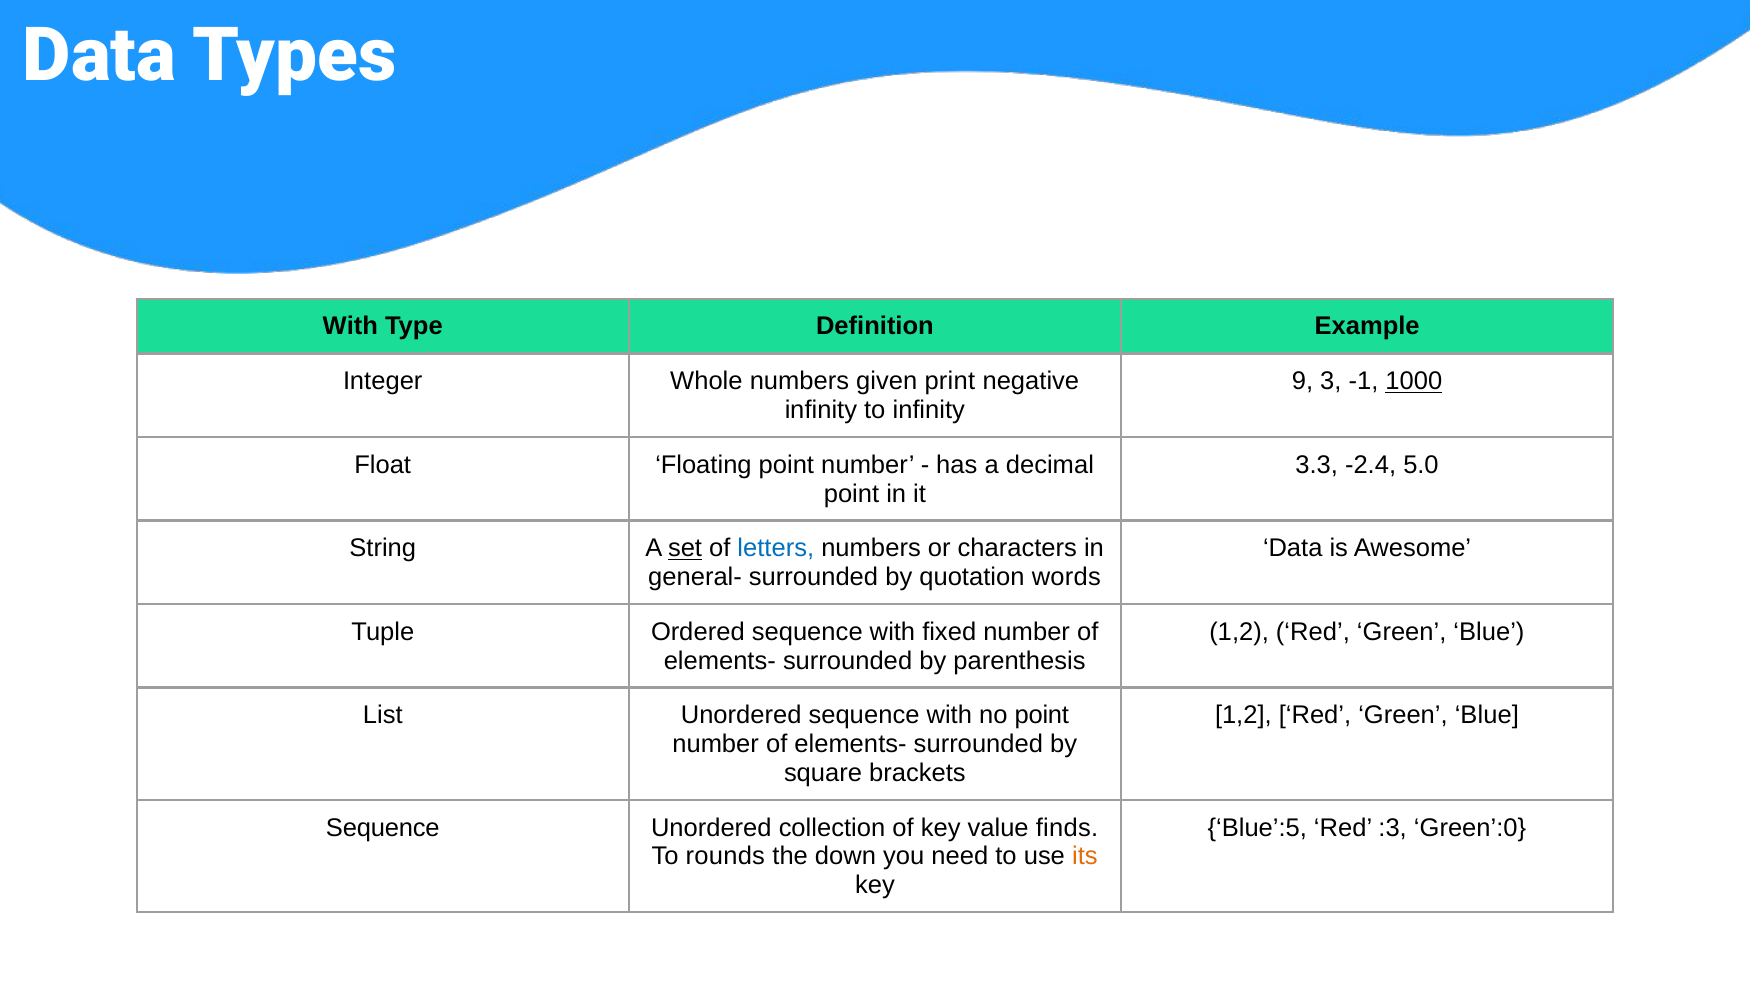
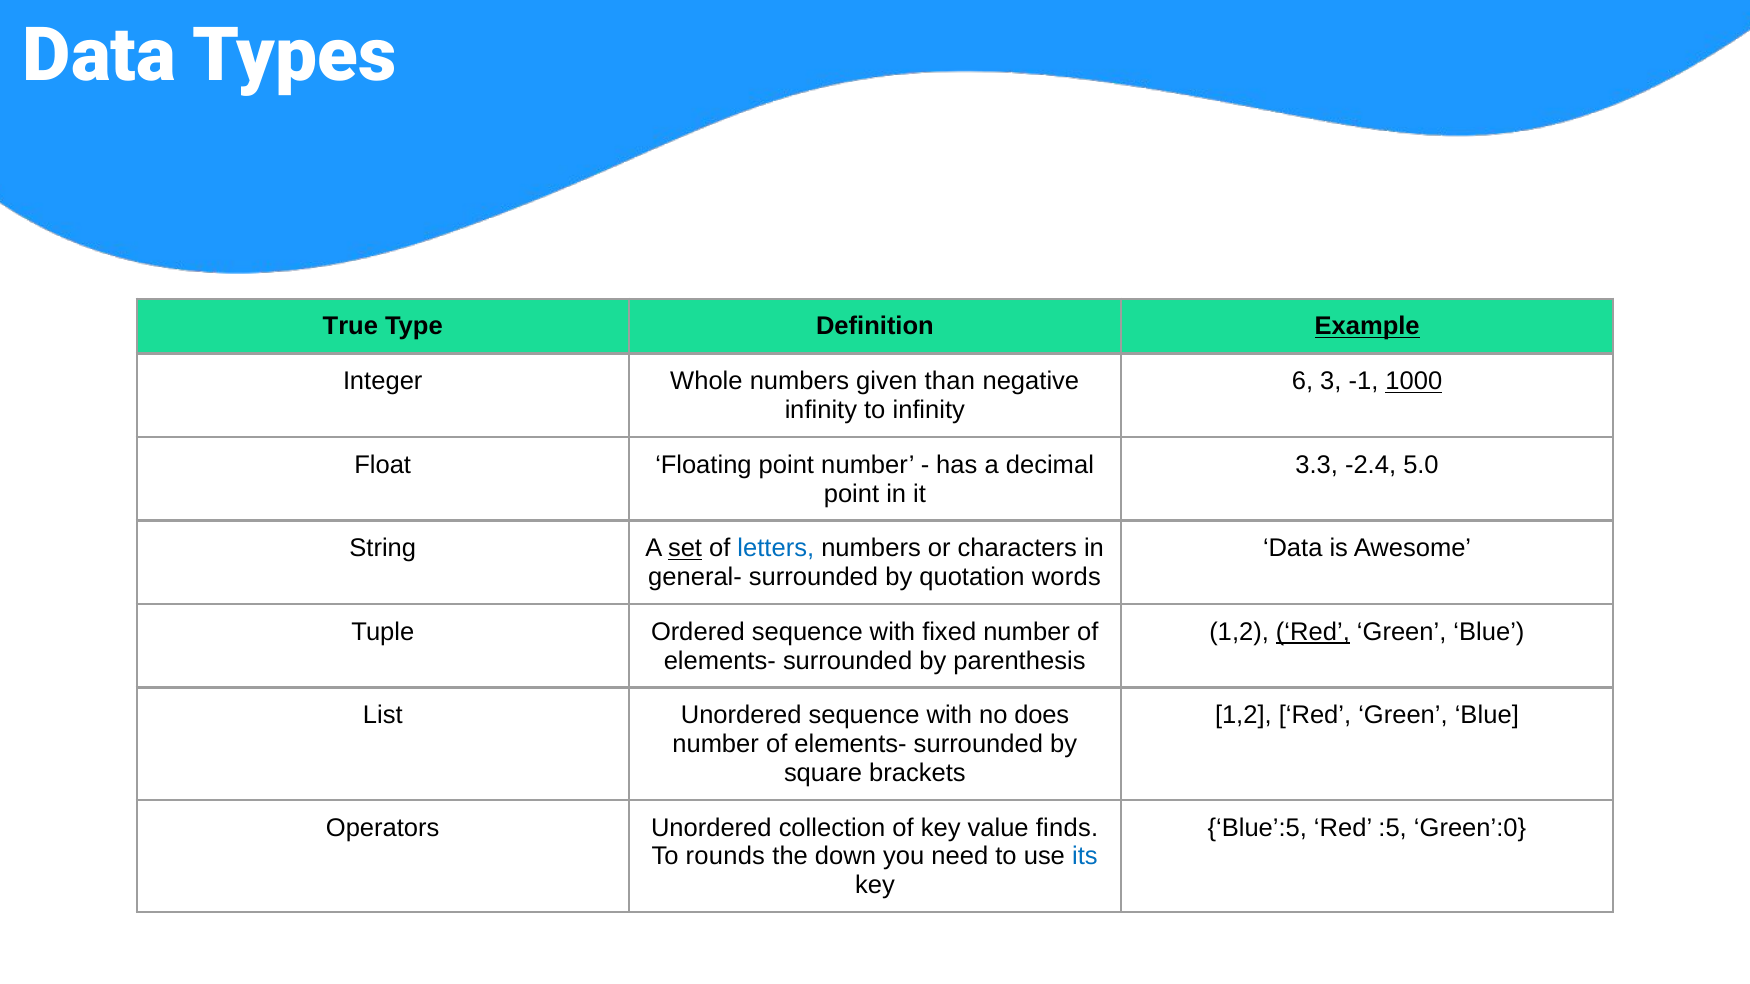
With: With -> True (350, 327)
Example underline: none -> present (1367, 327)
print: print -> than (950, 382)
9: 9 -> 6 (1302, 382)
Red underline: none -> present (1313, 632)
no point: point -> does (1042, 716)
Sequence: Sequence -> Operators (383, 828)
:3: :3 -> :5 (1393, 828)
its colour: orange -> blue (1085, 857)
